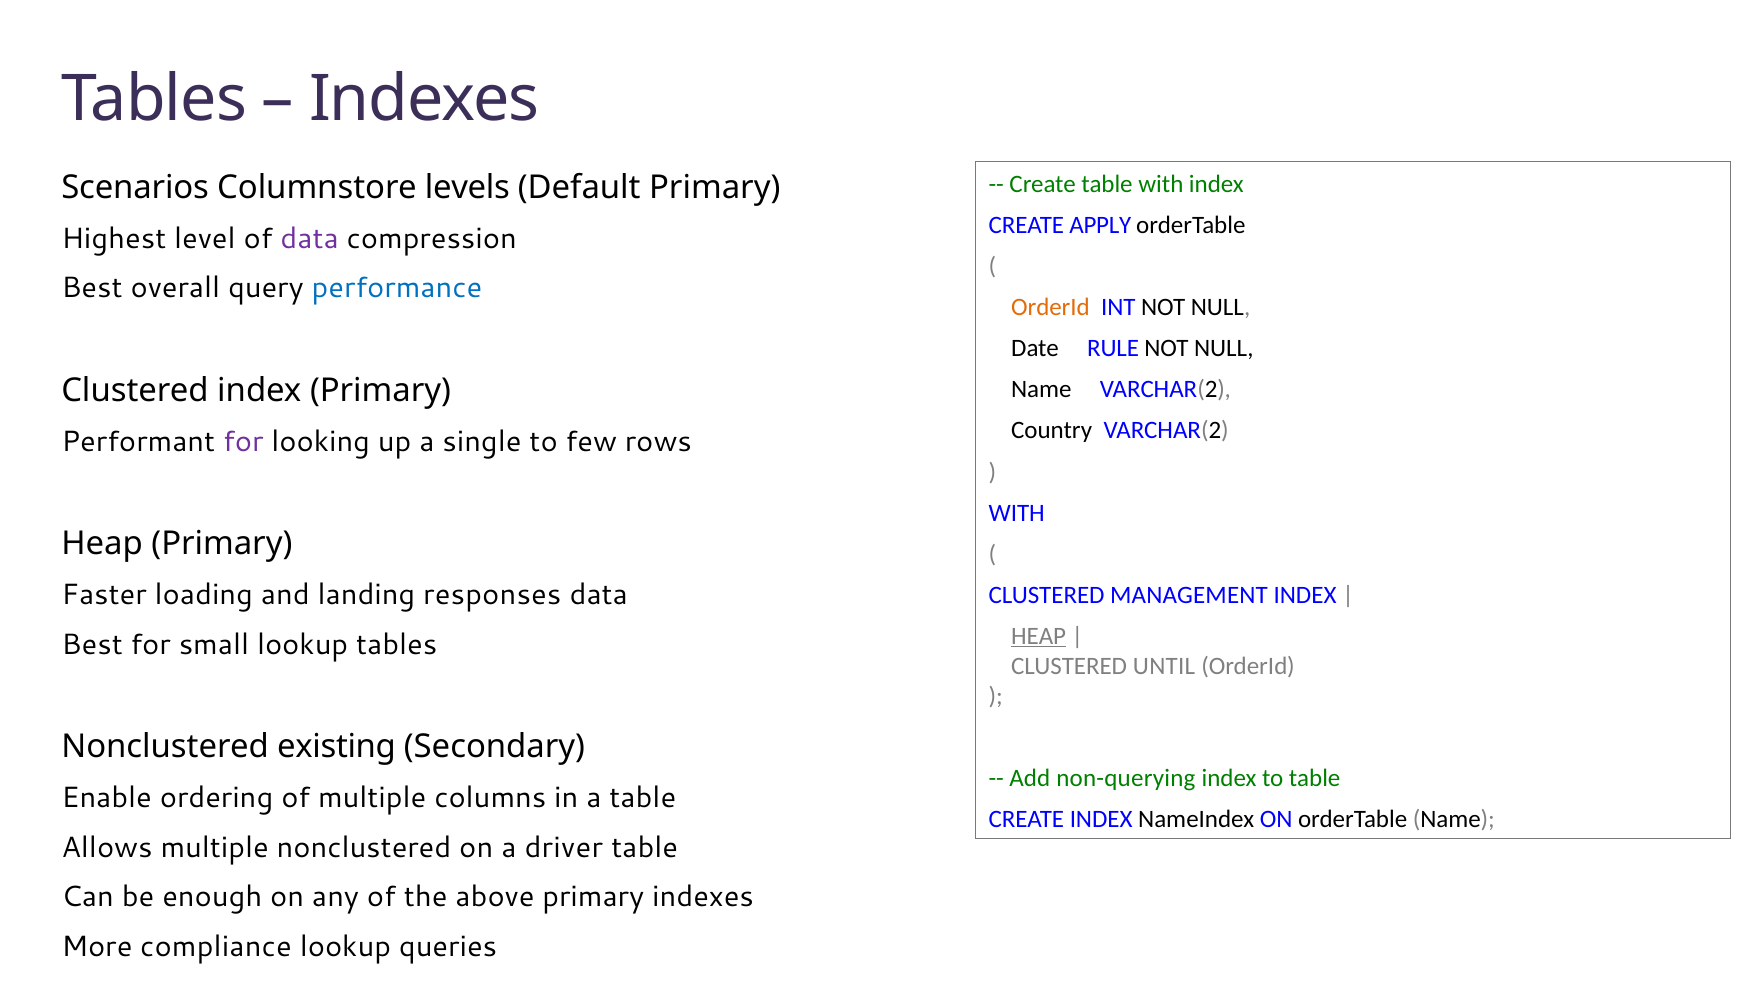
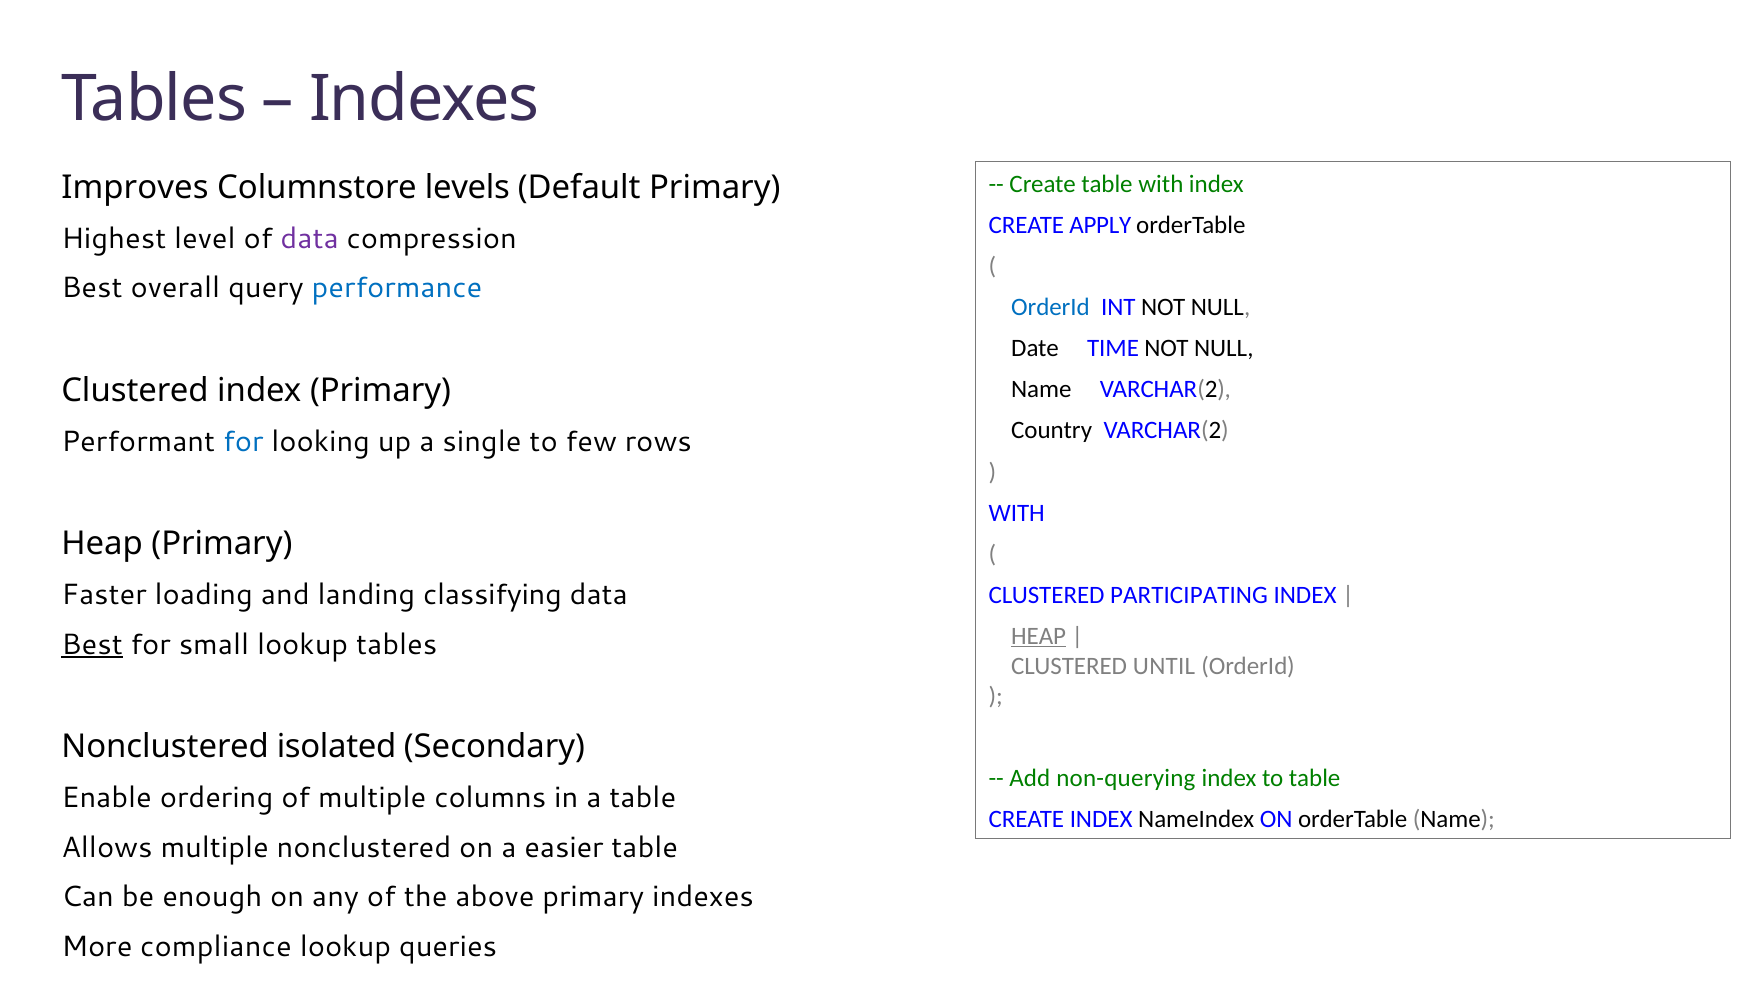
Scenarios: Scenarios -> Improves (135, 187)
OrderId colour: orange -> blue (1050, 308)
RULE: RULE -> TIME (1113, 349)
for colour: purple -> blue (243, 442)
responses: responses -> classifying (493, 595)
MANAGEMENT: MANAGEMENT -> PARTICIPATING (1189, 595)
Best underline: none -> present (92, 644)
existing: existing -> isolated (337, 746)
driver: driver -> easier (564, 847)
